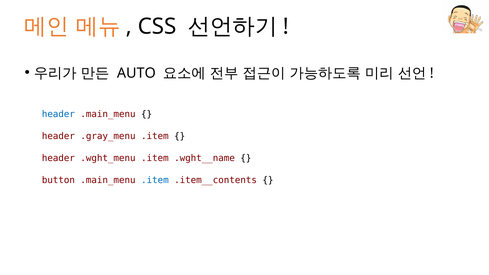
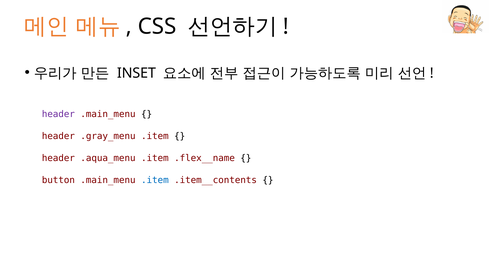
AUTO: AUTO -> INSET (136, 73)
header colour: blue -> purple (58, 114)
.wght_menu: .wght_menu -> .aqua_menu (108, 158)
.wght__name: .wght__name -> .flex__name (205, 158)
